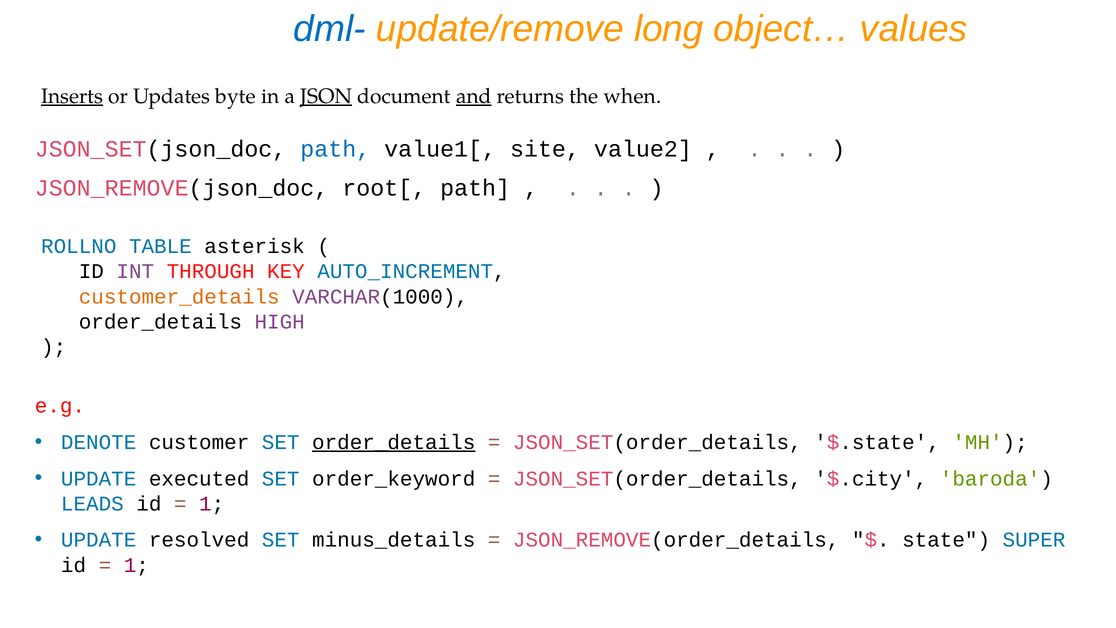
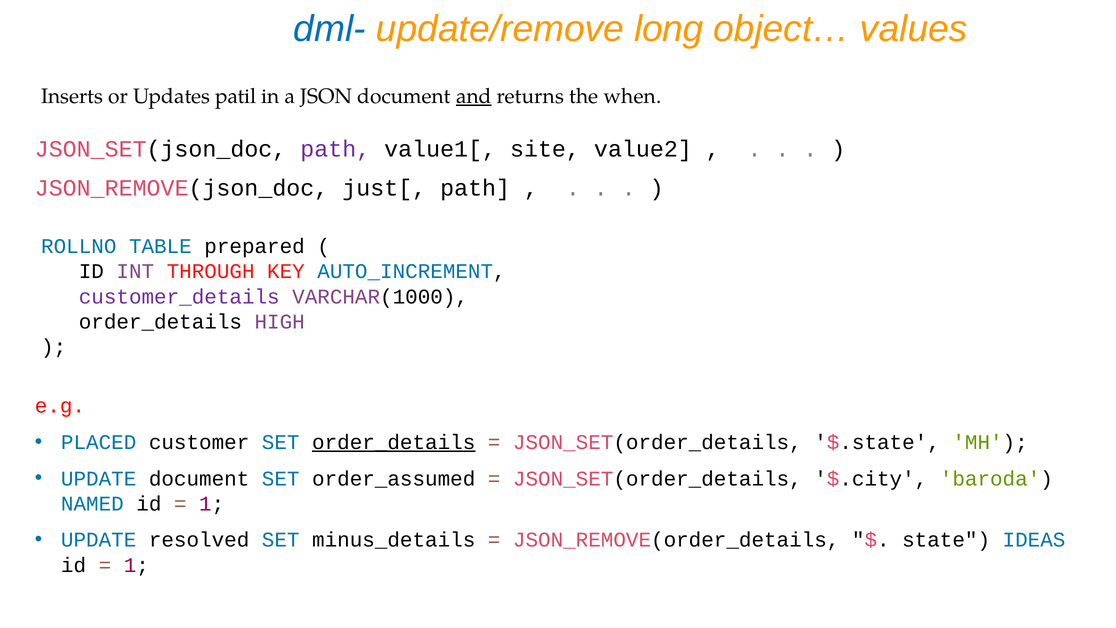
Inserts underline: present -> none (72, 96)
byte: byte -> patil (236, 96)
JSON underline: present -> none (326, 96)
path colour: blue -> purple (335, 149)
root[: root[ -> just[ (384, 188)
asterisk: asterisk -> prepared (255, 246)
customer_details colour: orange -> purple (179, 297)
DENOTE: DENOTE -> PLACED (99, 442)
UPDATE executed: executed -> document (199, 478)
order_keyword: order_keyword -> order_assumed (394, 478)
LEADS: LEADS -> NAMED (92, 504)
SUPER: SUPER -> IDEAS (1034, 540)
